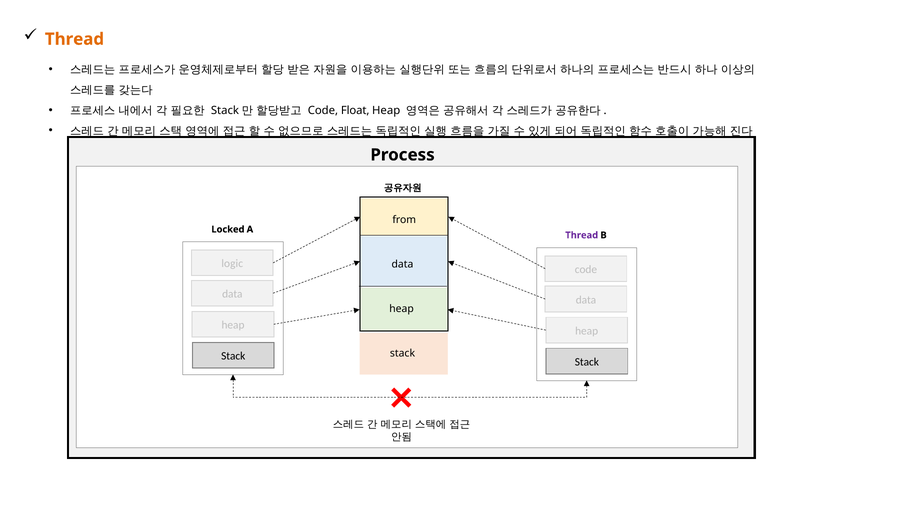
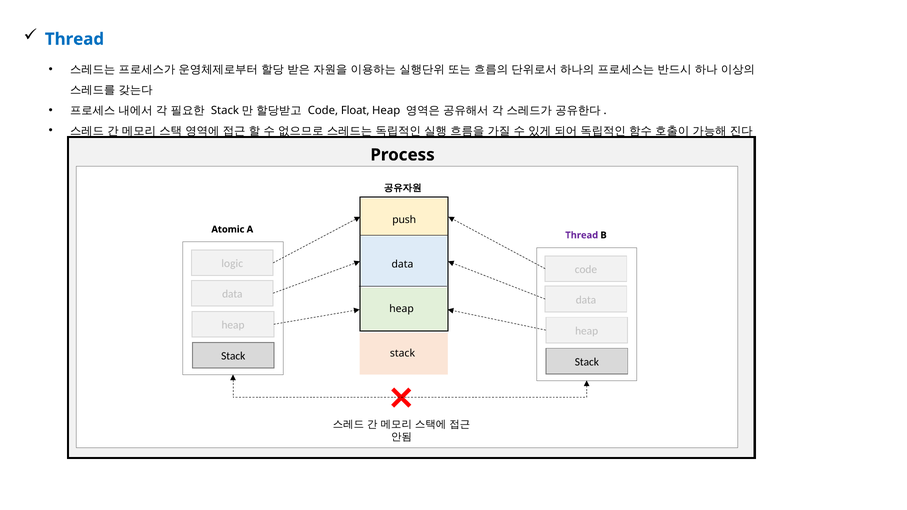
Thread colour: orange -> blue (74, 39)
from: from -> push (404, 220)
Locked: Locked -> Atomic (228, 229)
